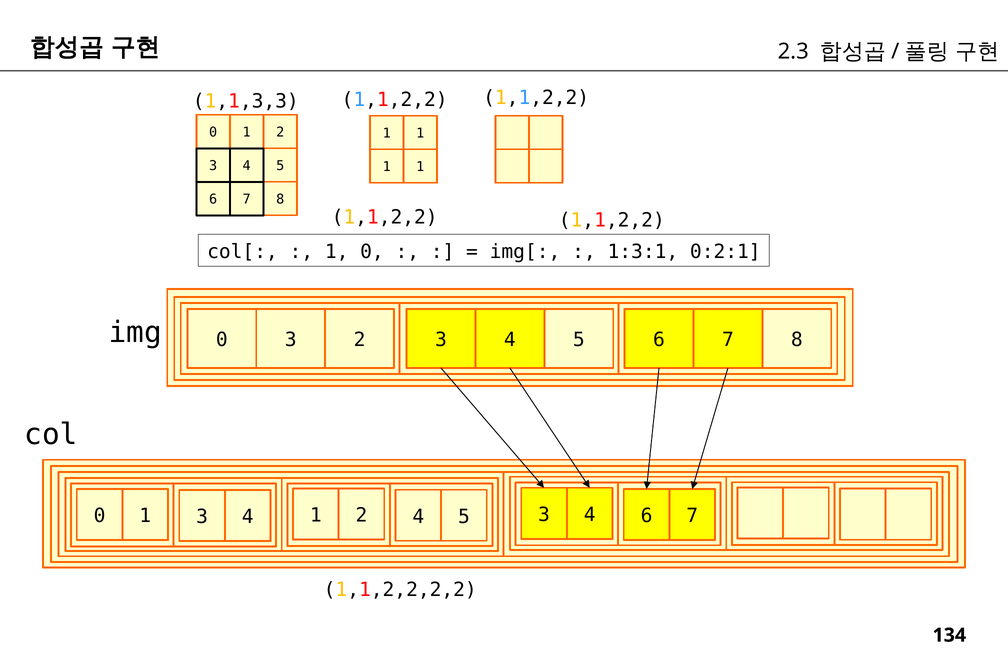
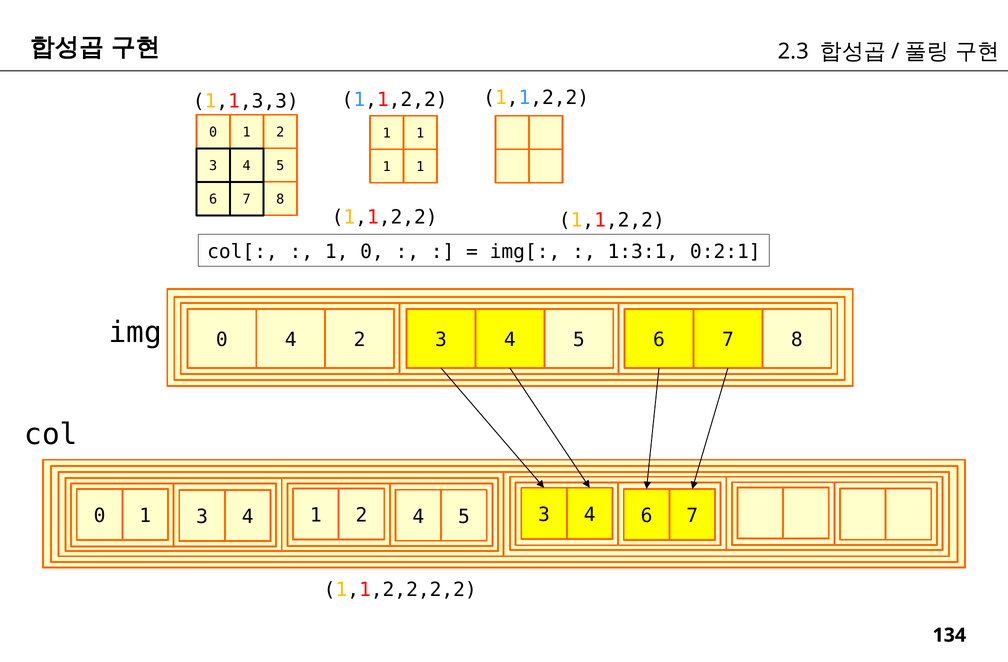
0 3: 3 -> 4 (291, 340)
